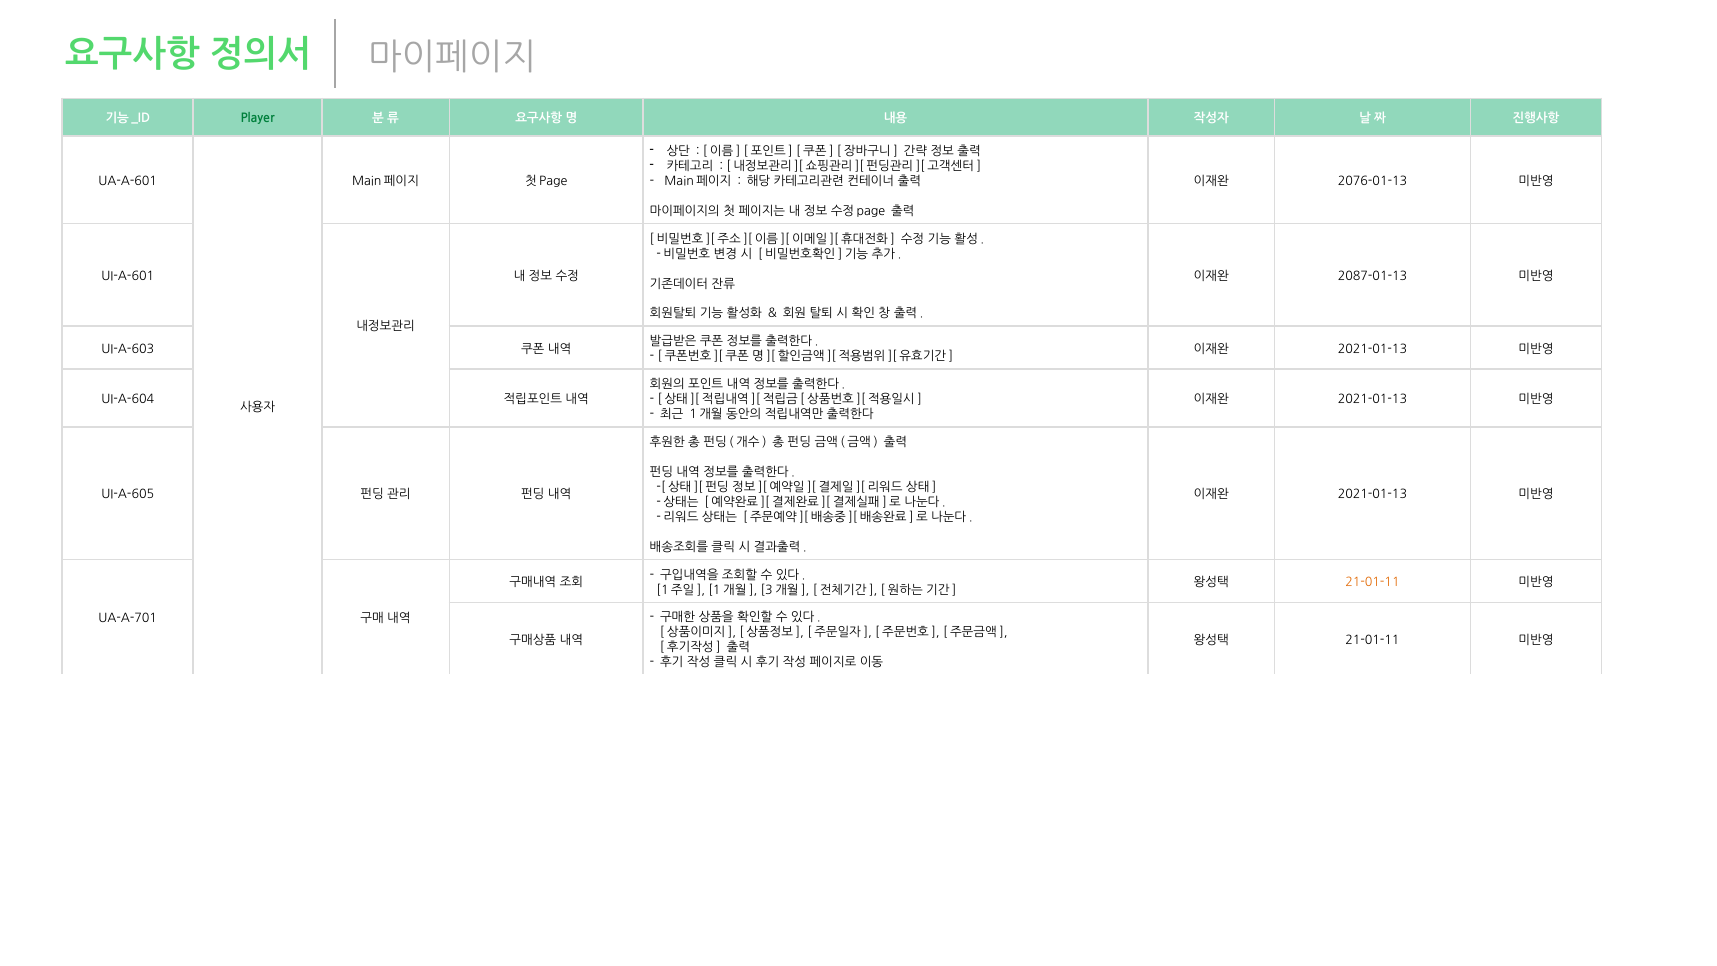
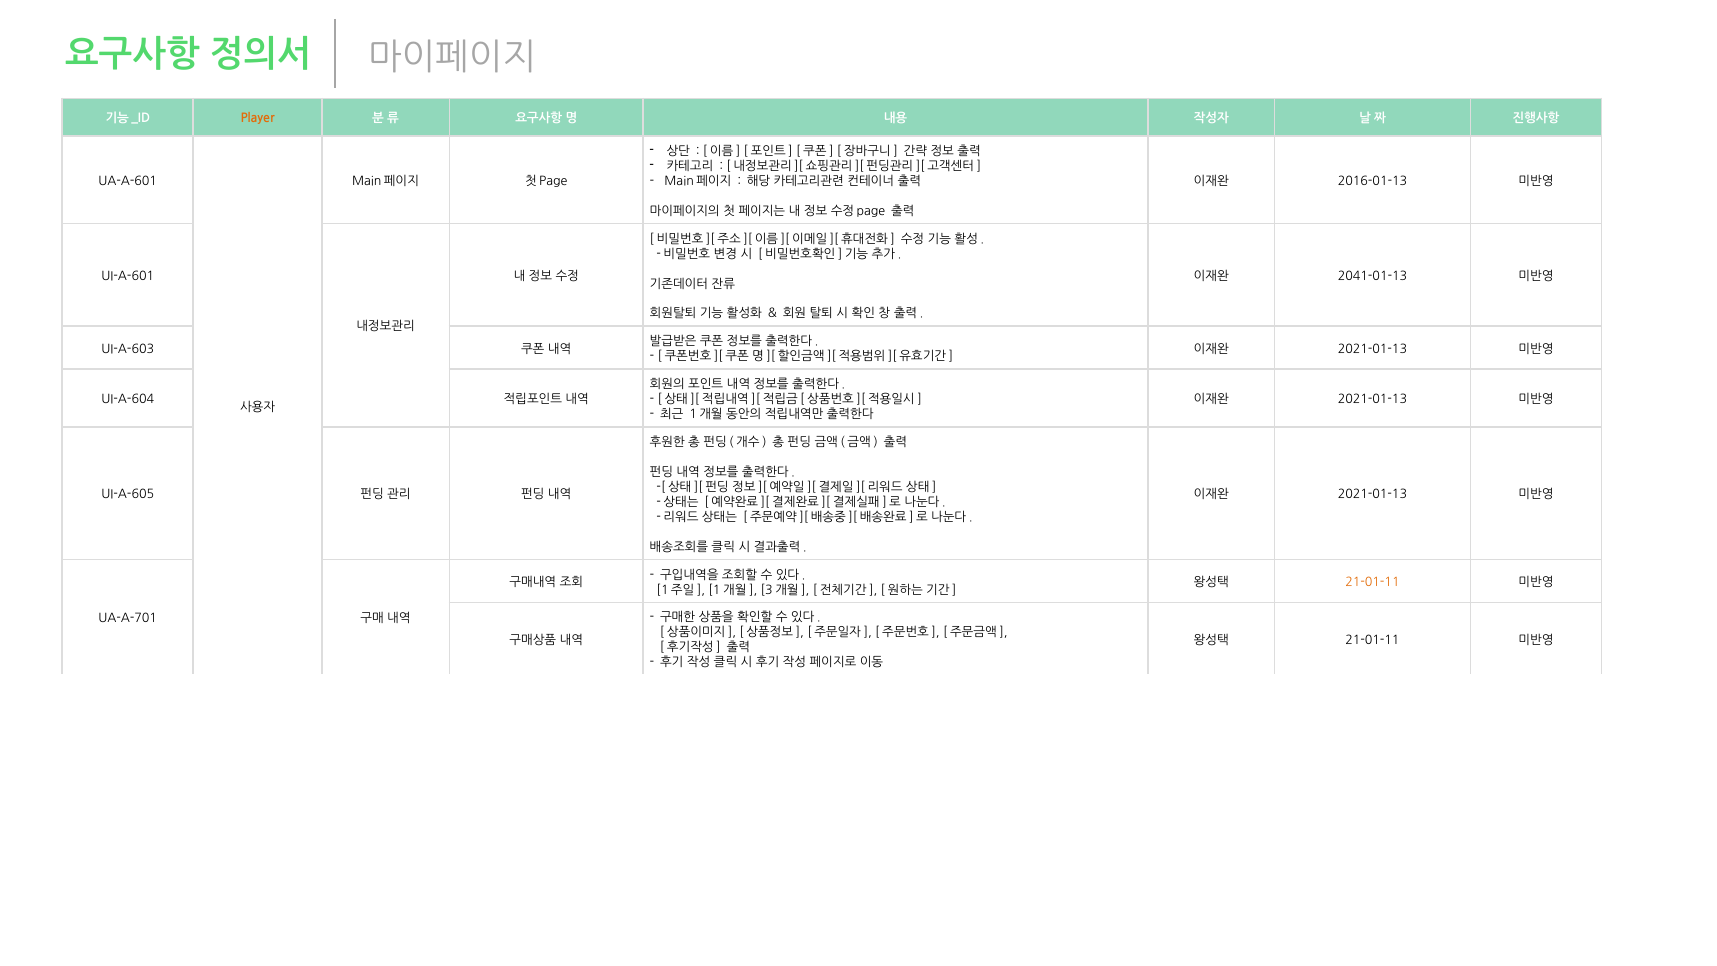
Player colour: green -> orange (258, 118)
2076-01-13: 2076-01-13 -> 2016-01-13 (1372, 181)
2087-01-13: 2087-01-13 -> 2041-01-13 (1372, 276)
